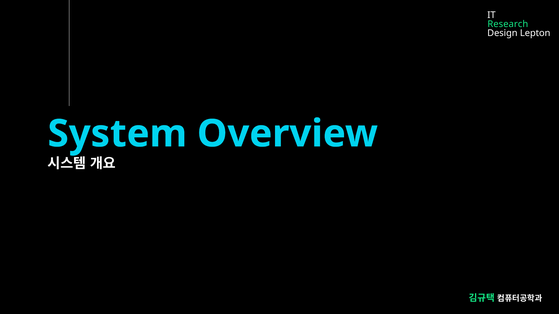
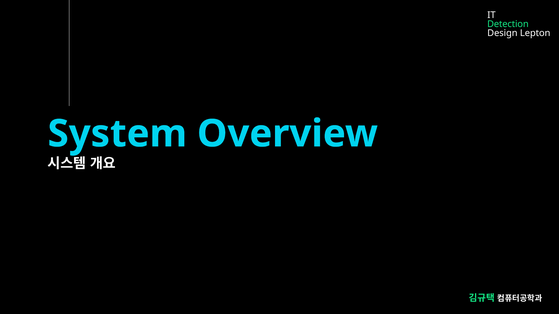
Research: Research -> Detection (508, 24)
